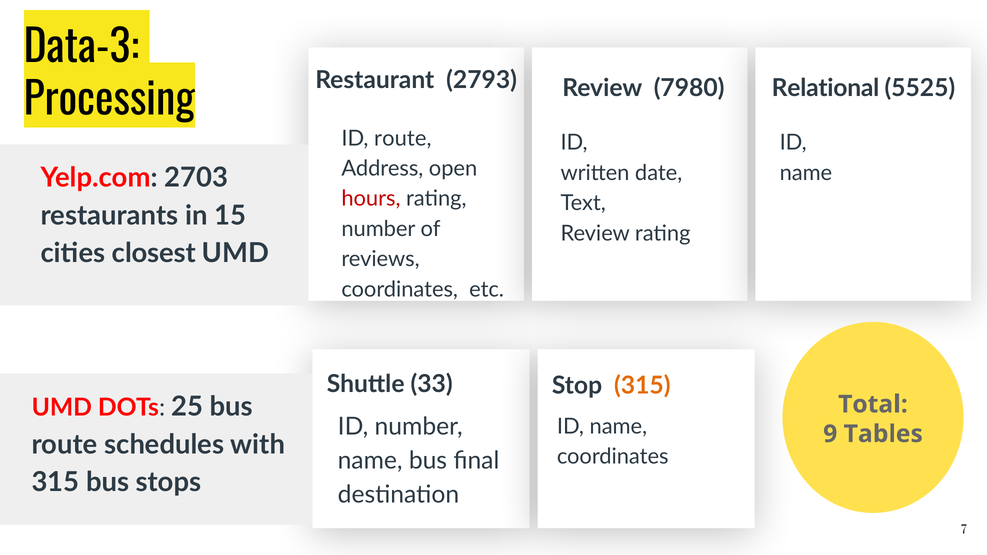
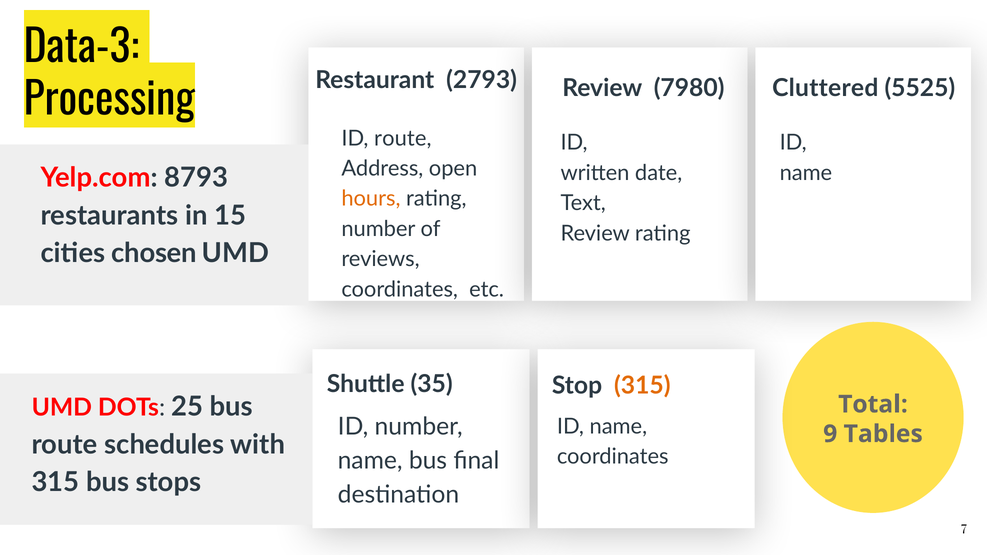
Relational: Relational -> Cluttered (825, 88)
2703: 2703 -> 8793 (196, 178)
hours colour: red -> orange (371, 199)
closest: closest -> chosen (154, 253)
33: 33 -> 35 (432, 384)
